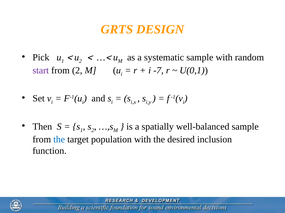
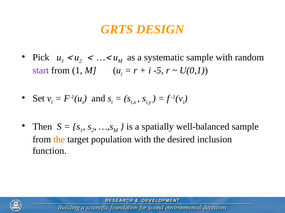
from 2: 2 -> 1 (77, 71)
-7: -7 -> -5 (158, 71)
the colour: blue -> orange (59, 140)
